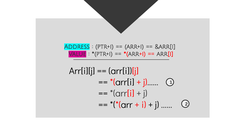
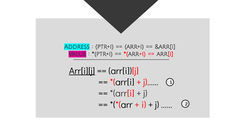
Arr[i][j underline: none -> present (82, 71)
